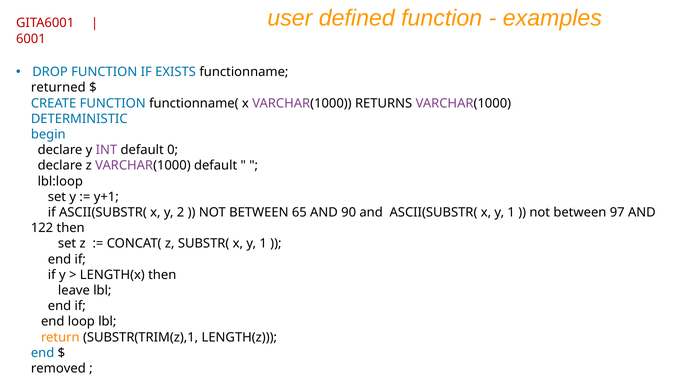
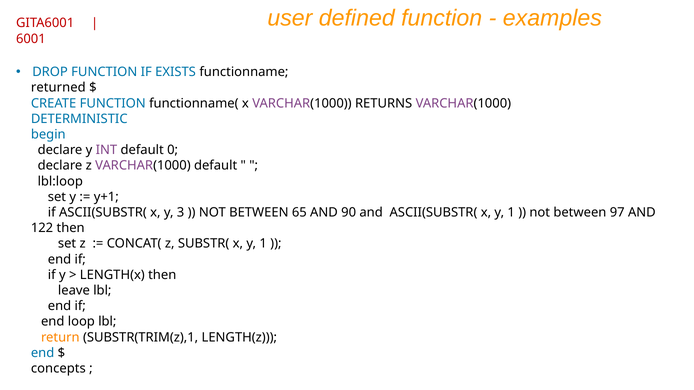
2: 2 -> 3 (181, 213)
removed: removed -> concepts (58, 369)
